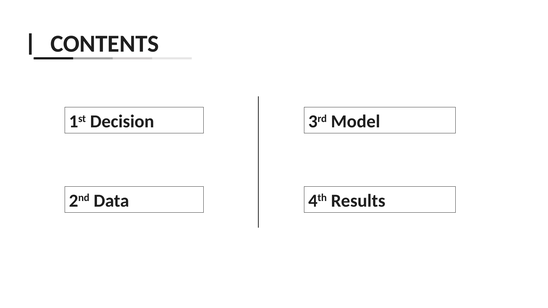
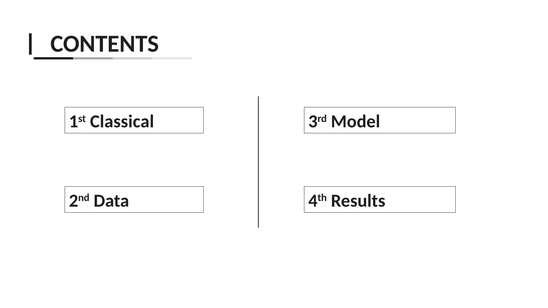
Decision: Decision -> Classical (122, 122)
